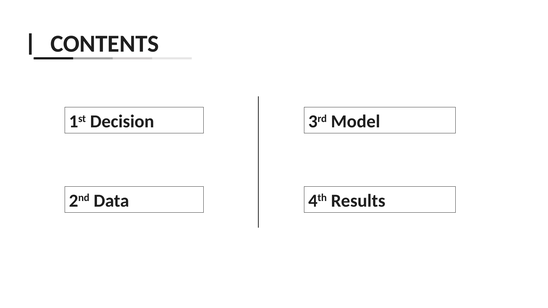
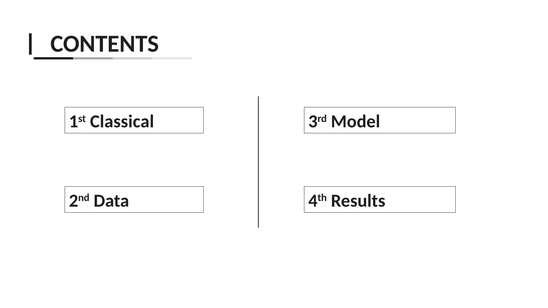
Decision: Decision -> Classical (122, 122)
